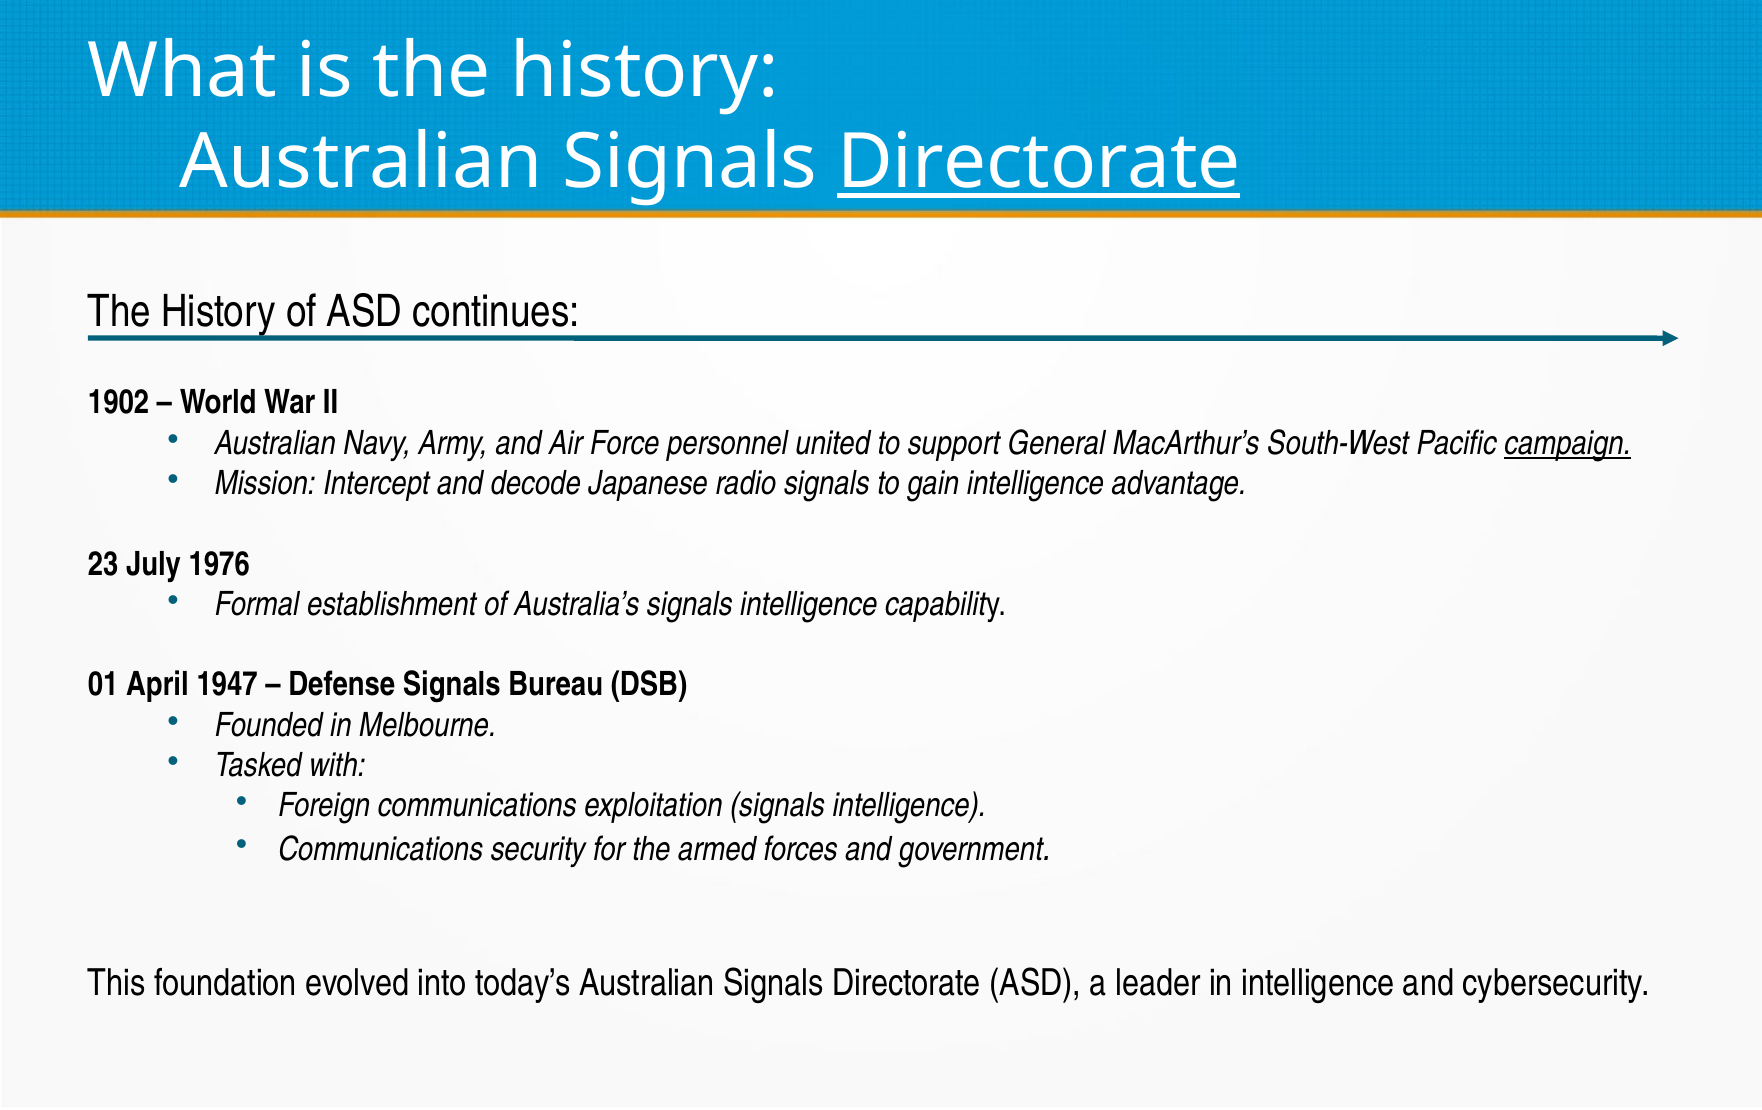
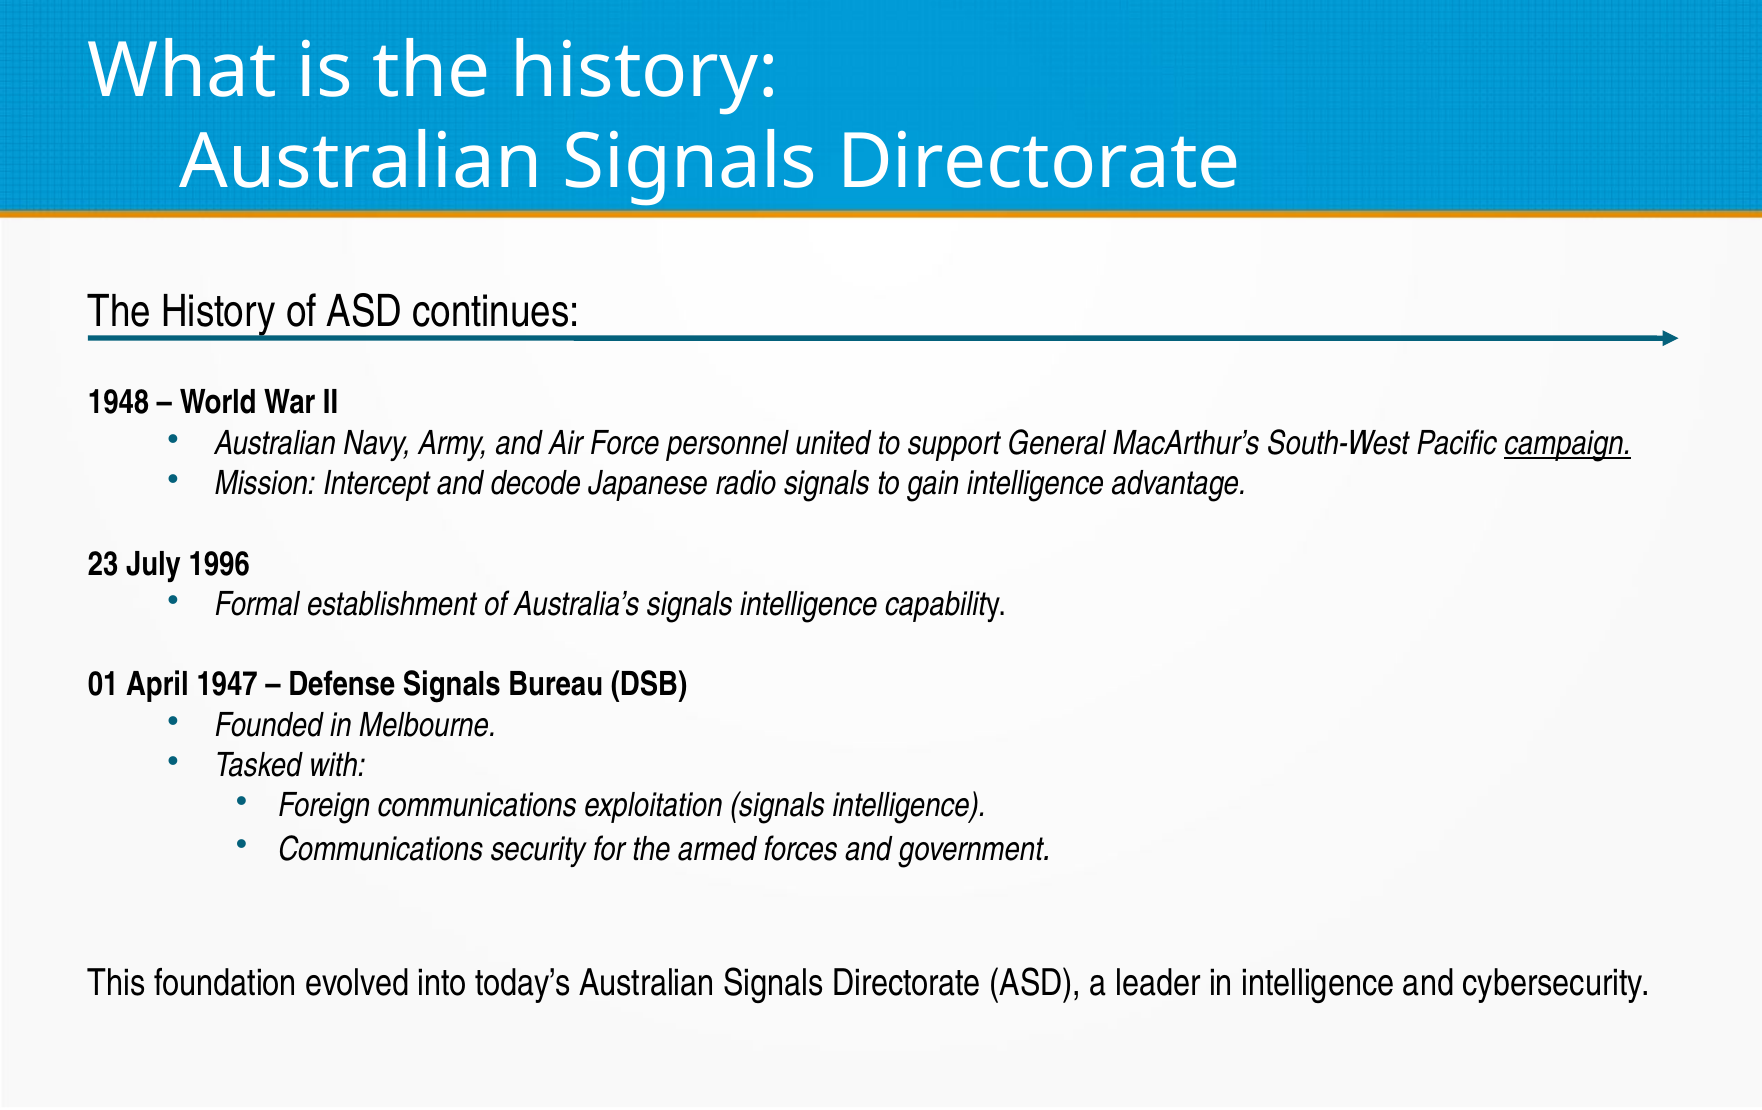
Directorate underline: present -> none (1039, 163)
1902: 1902 -> 1948 (119, 403)
1976: 1976 -> 1996 (219, 564)
